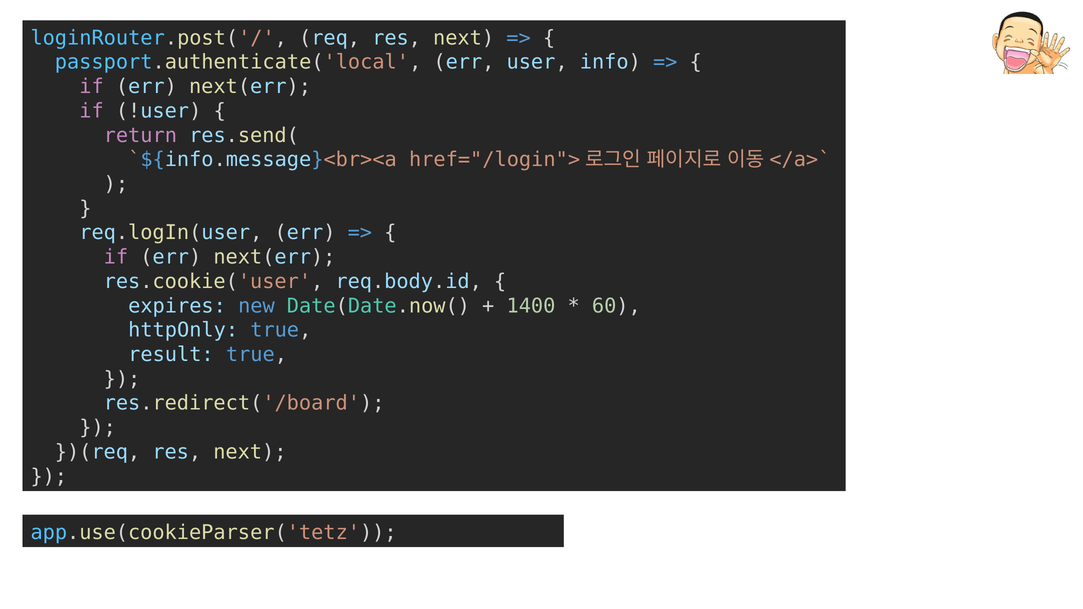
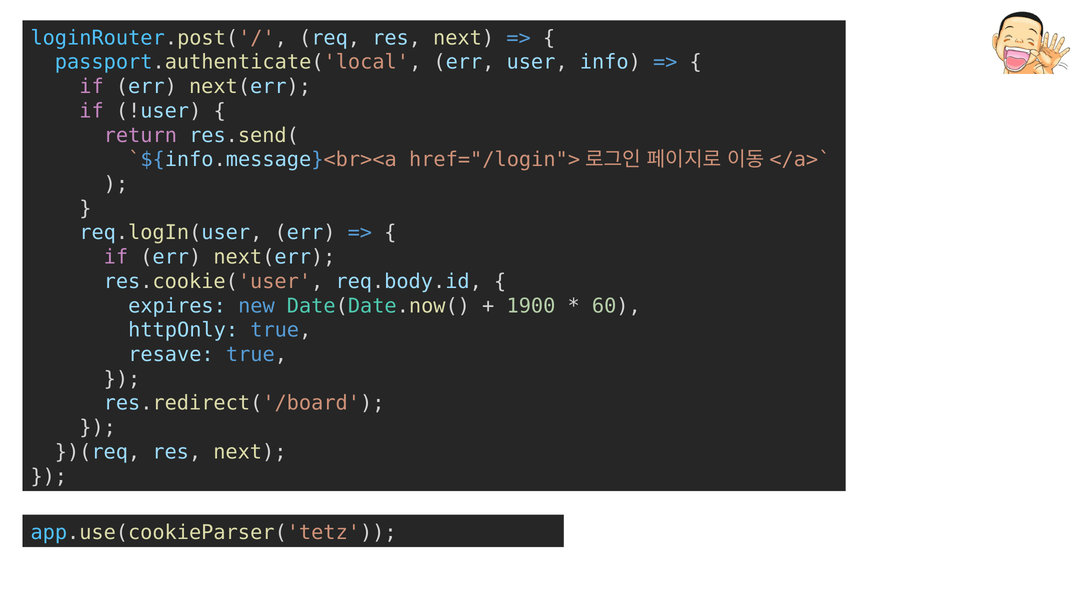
1400: 1400 -> 1900 (531, 306)
result: result -> resave (171, 355)
